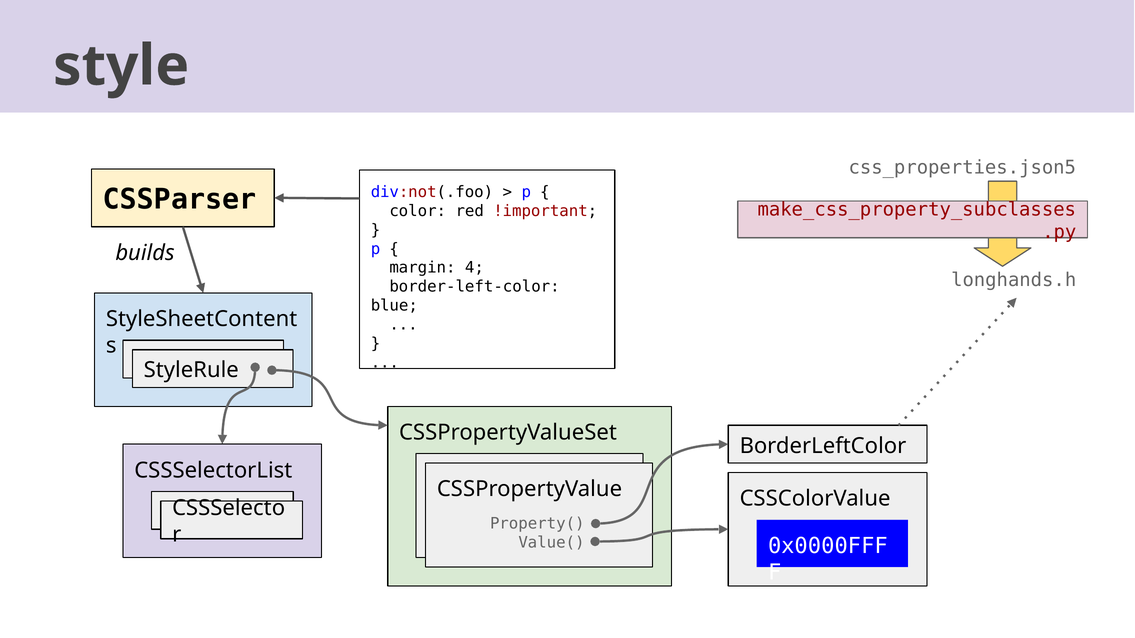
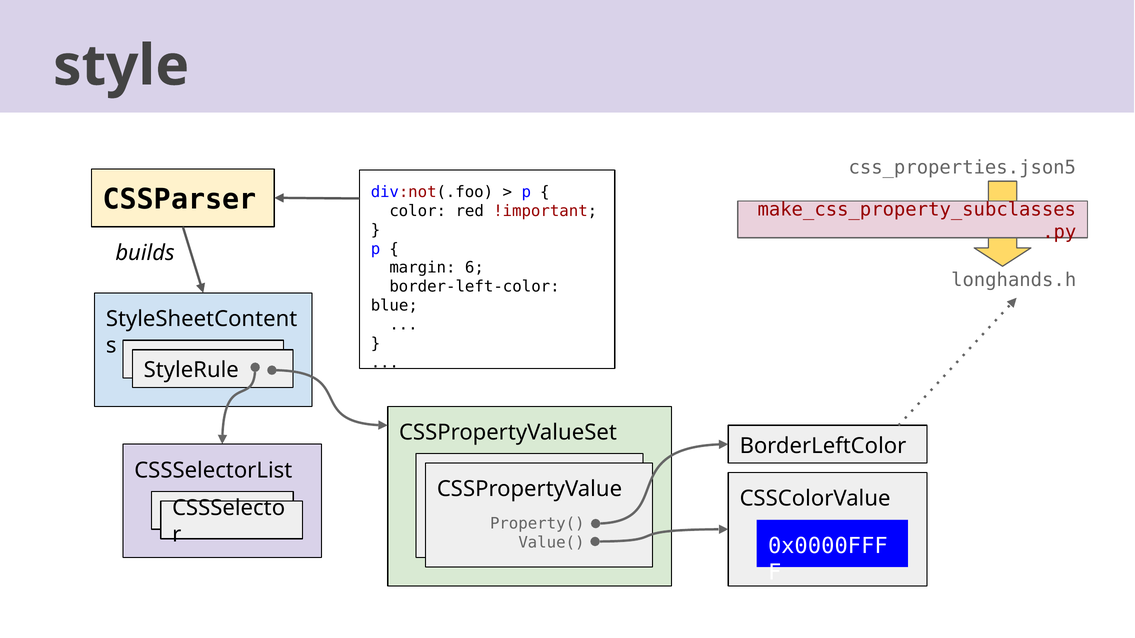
4: 4 -> 6 (474, 268)
